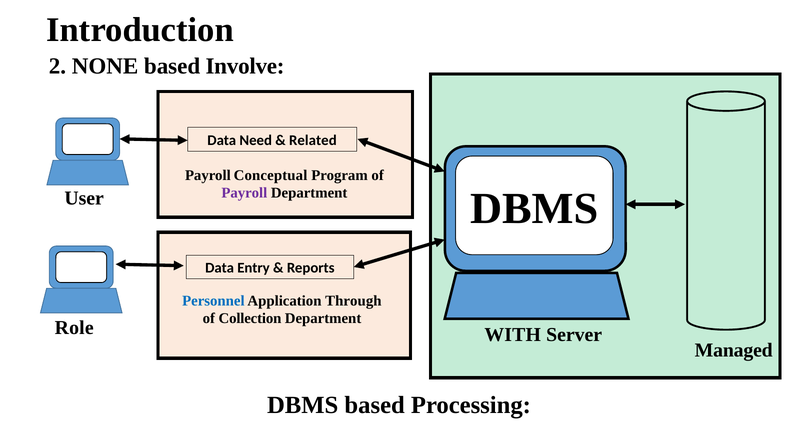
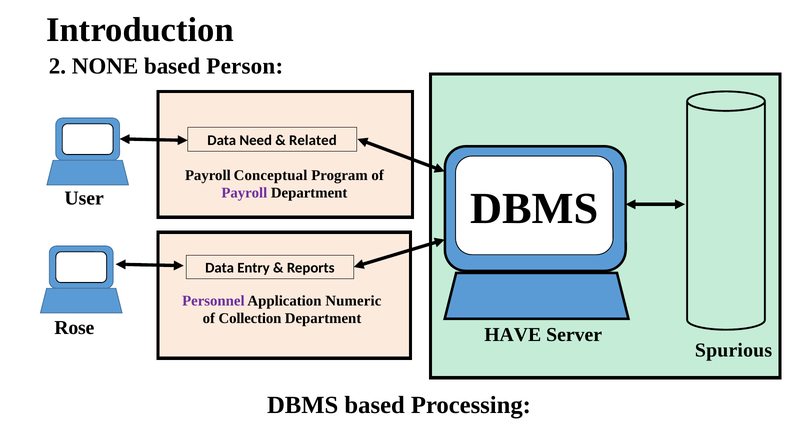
Involve: Involve -> Person (245, 66)
Personnel colour: blue -> purple (213, 301)
Through: Through -> Numeric (353, 301)
Role: Role -> Rose (74, 328)
WITH: WITH -> HAVE (513, 335)
Managed: Managed -> Spurious (734, 351)
